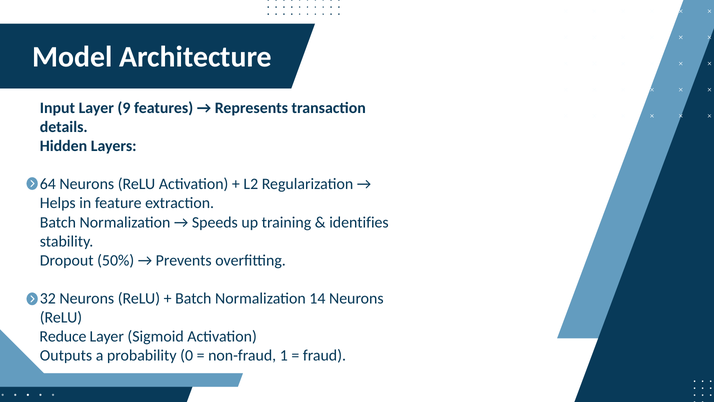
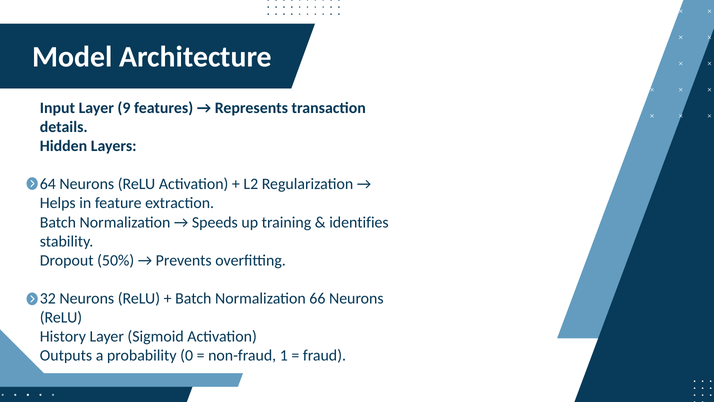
14: 14 -> 66 (317, 298)
Reduce: Reduce -> History (63, 336)
